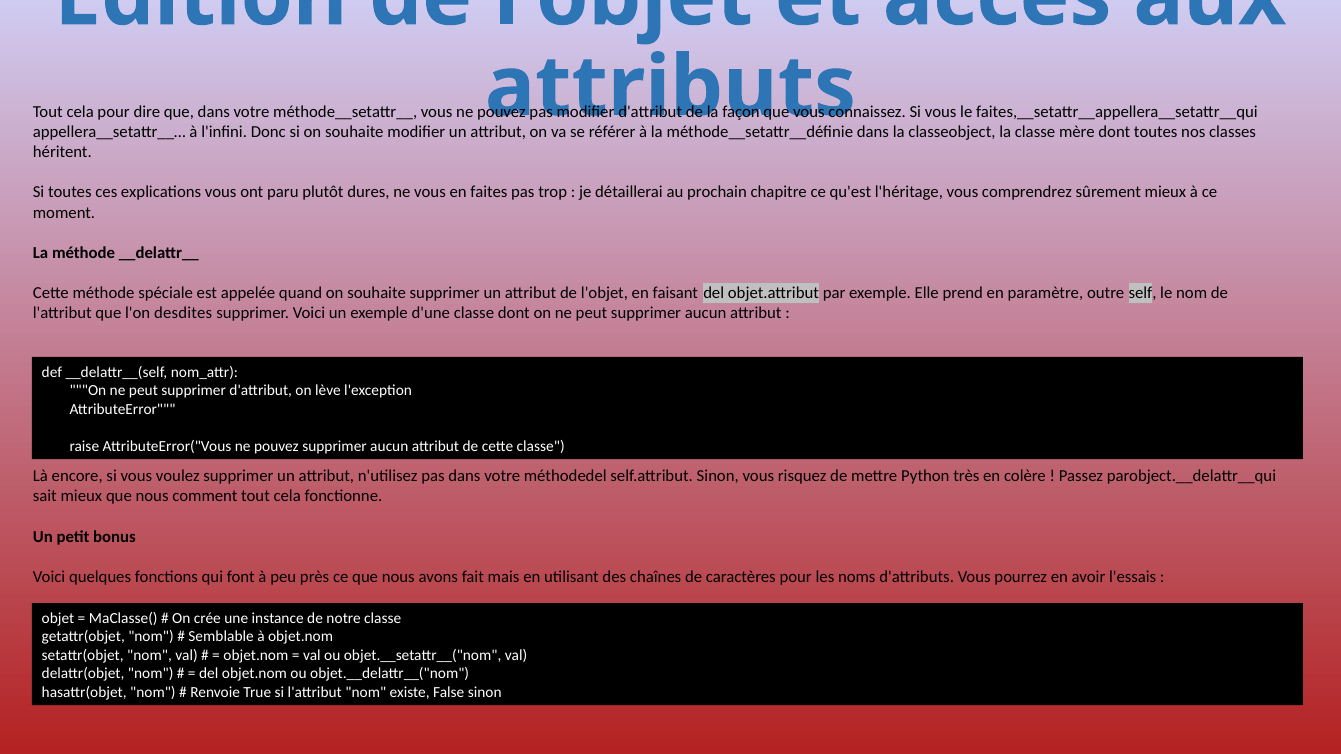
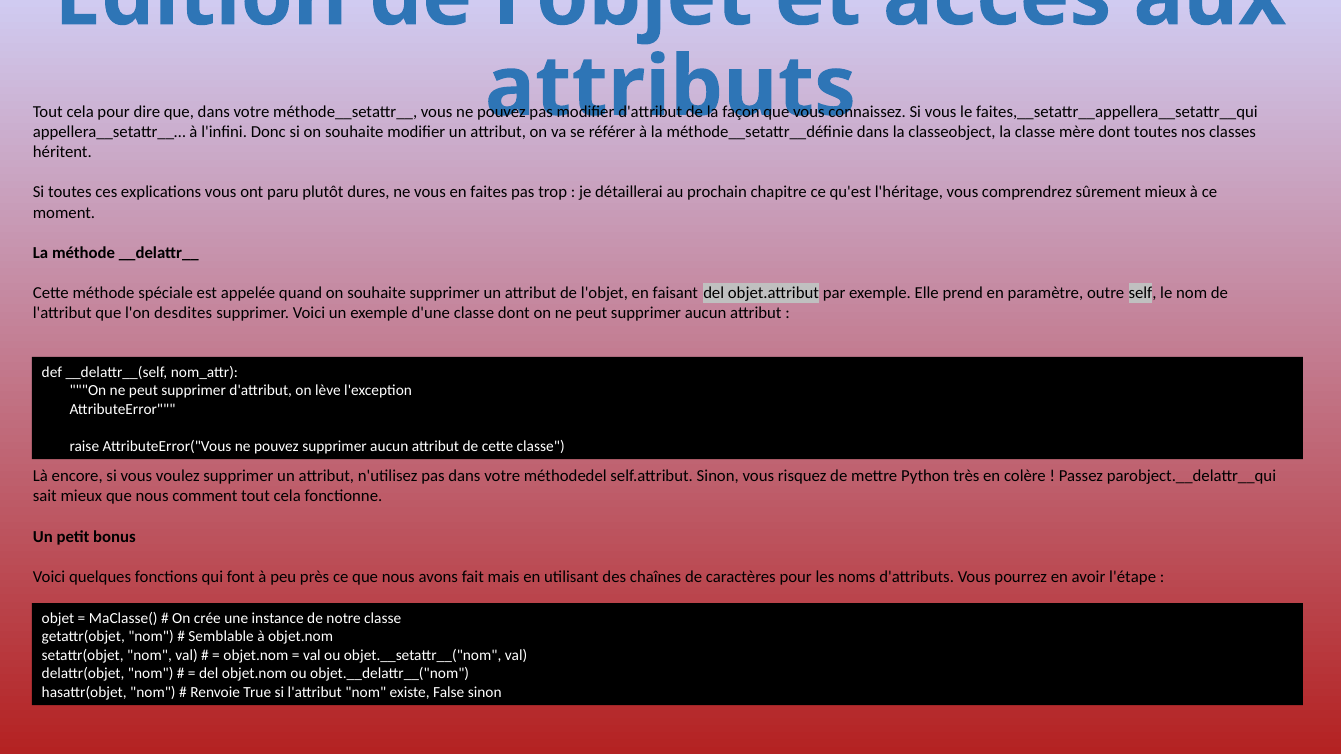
l'essais: l'essais -> l'étape (1133, 577)
